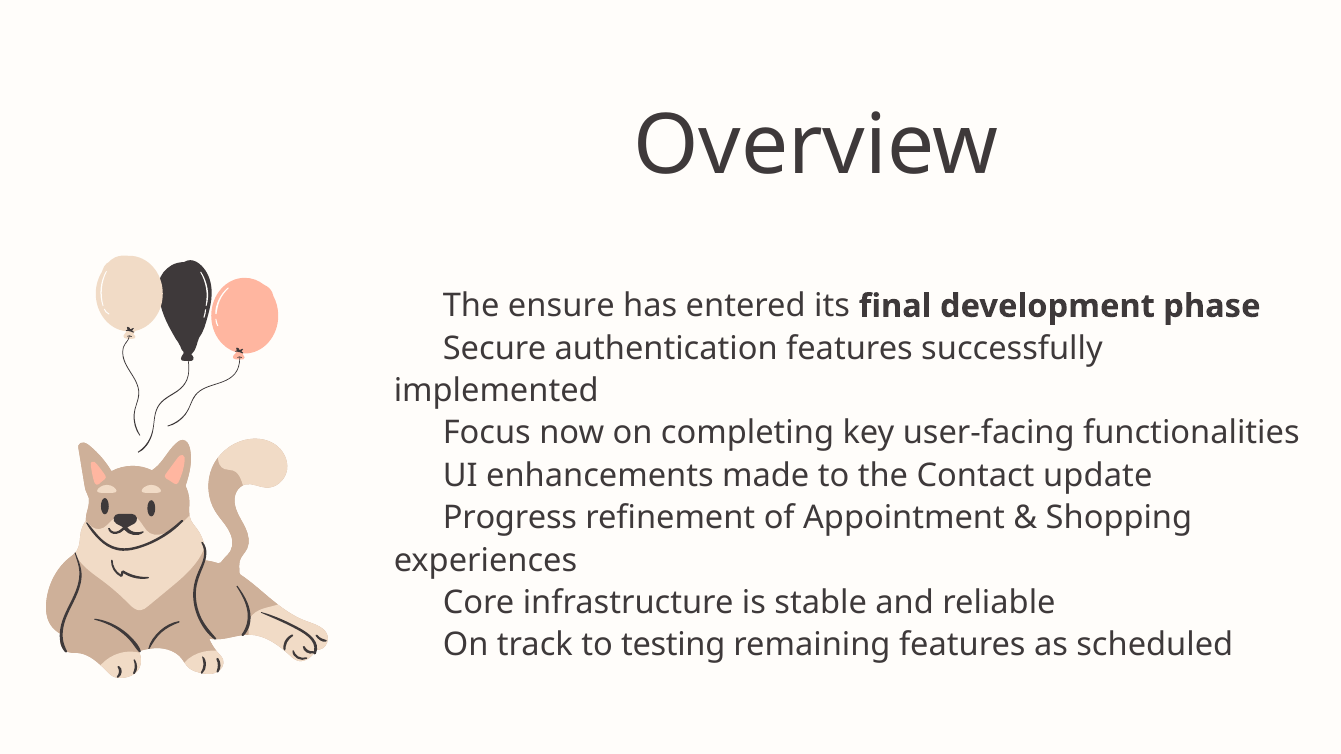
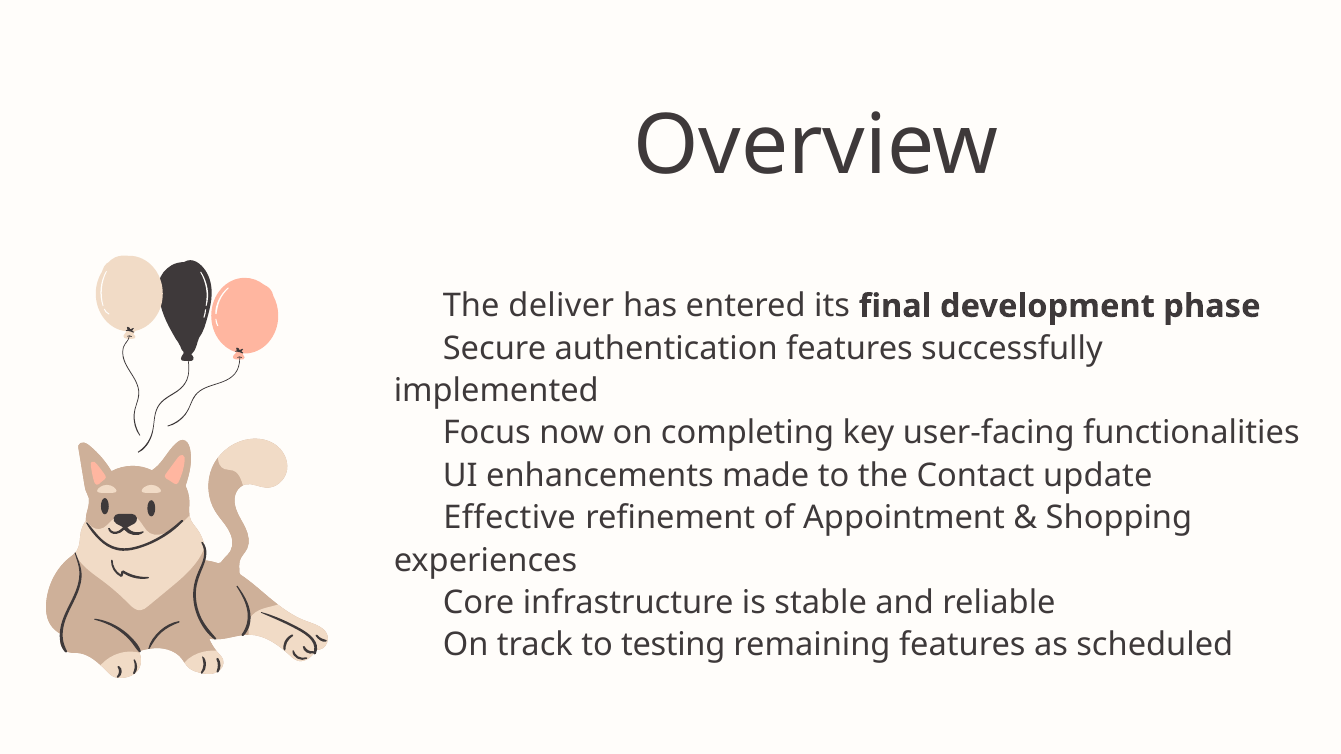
ensure: ensure -> deliver (561, 306)
Progress: Progress -> Effective (510, 518)
